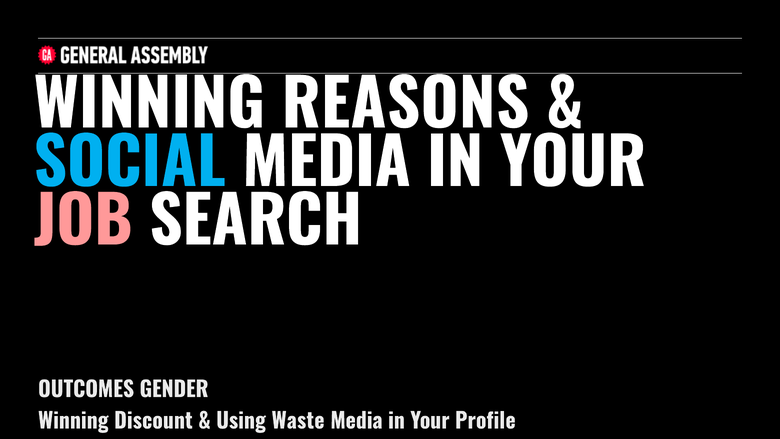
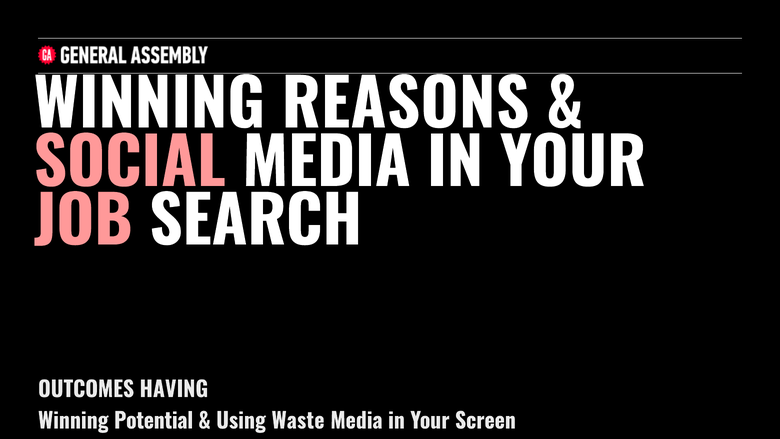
SOCIAL colour: light blue -> pink (130, 164)
GENDER: GENDER -> HAVING (174, 390)
Discount: Discount -> Potential (154, 421)
Profile: Profile -> Screen (485, 421)
